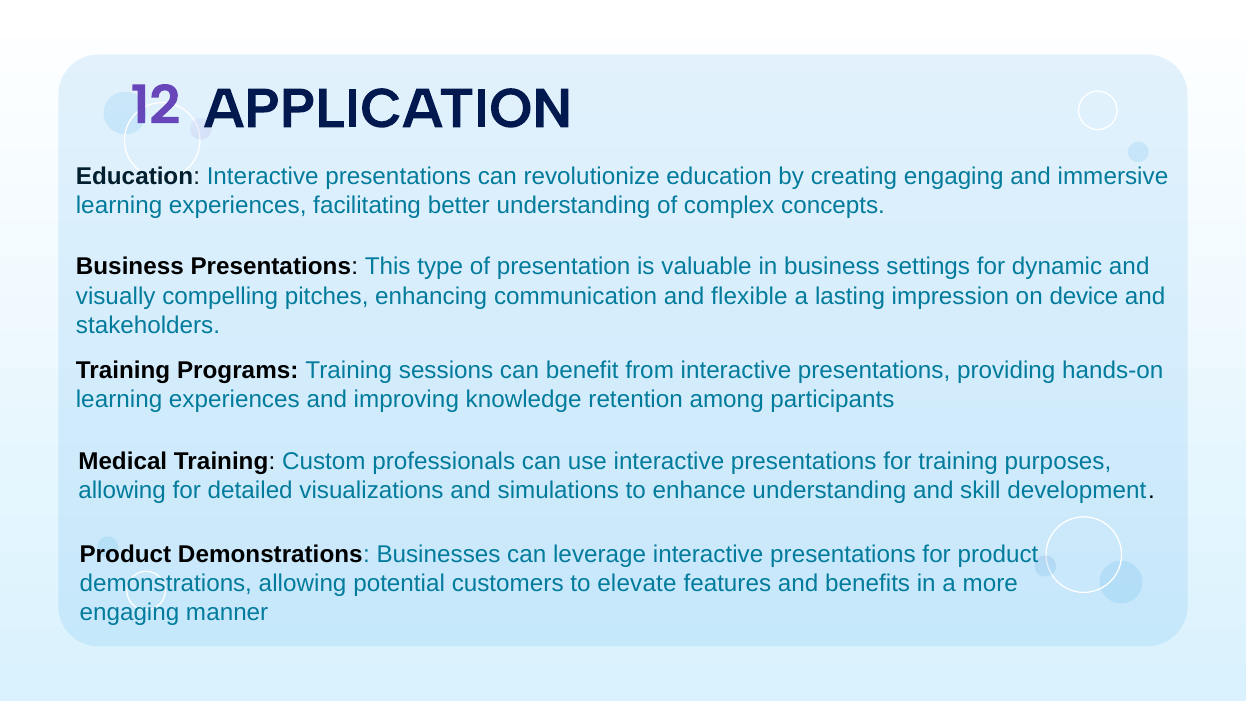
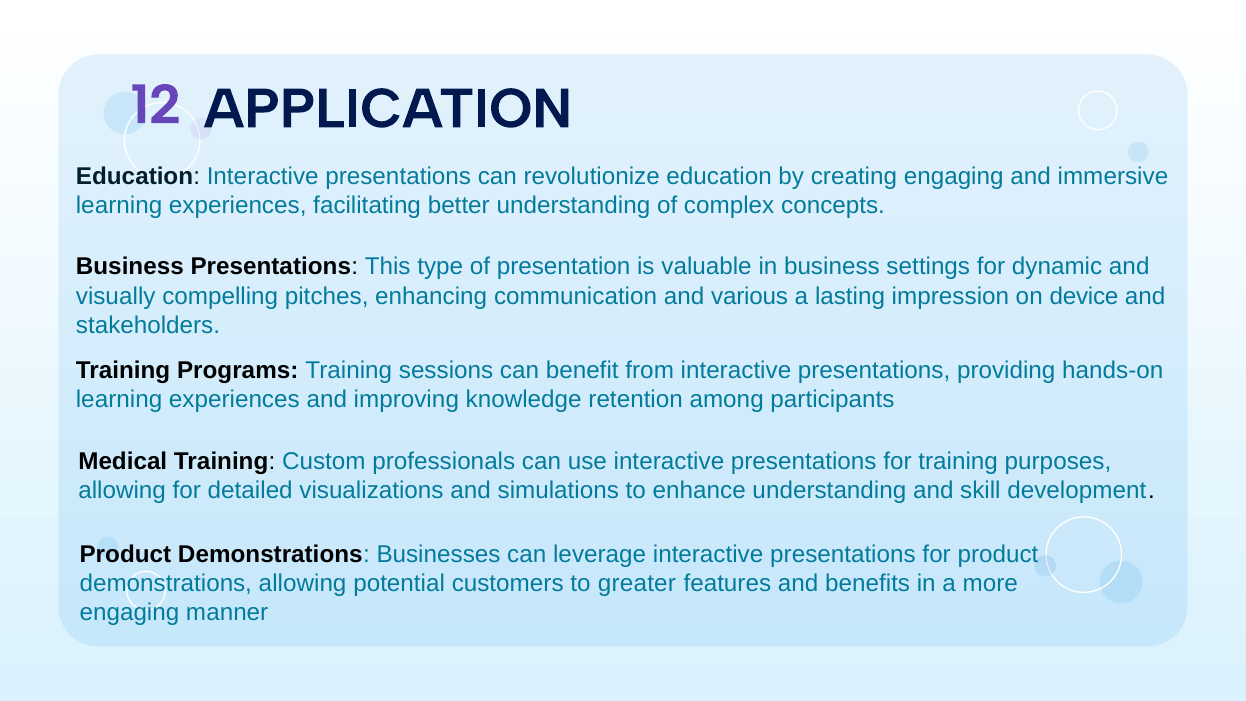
flexible: flexible -> various (750, 296)
elevate: elevate -> greater (637, 584)
